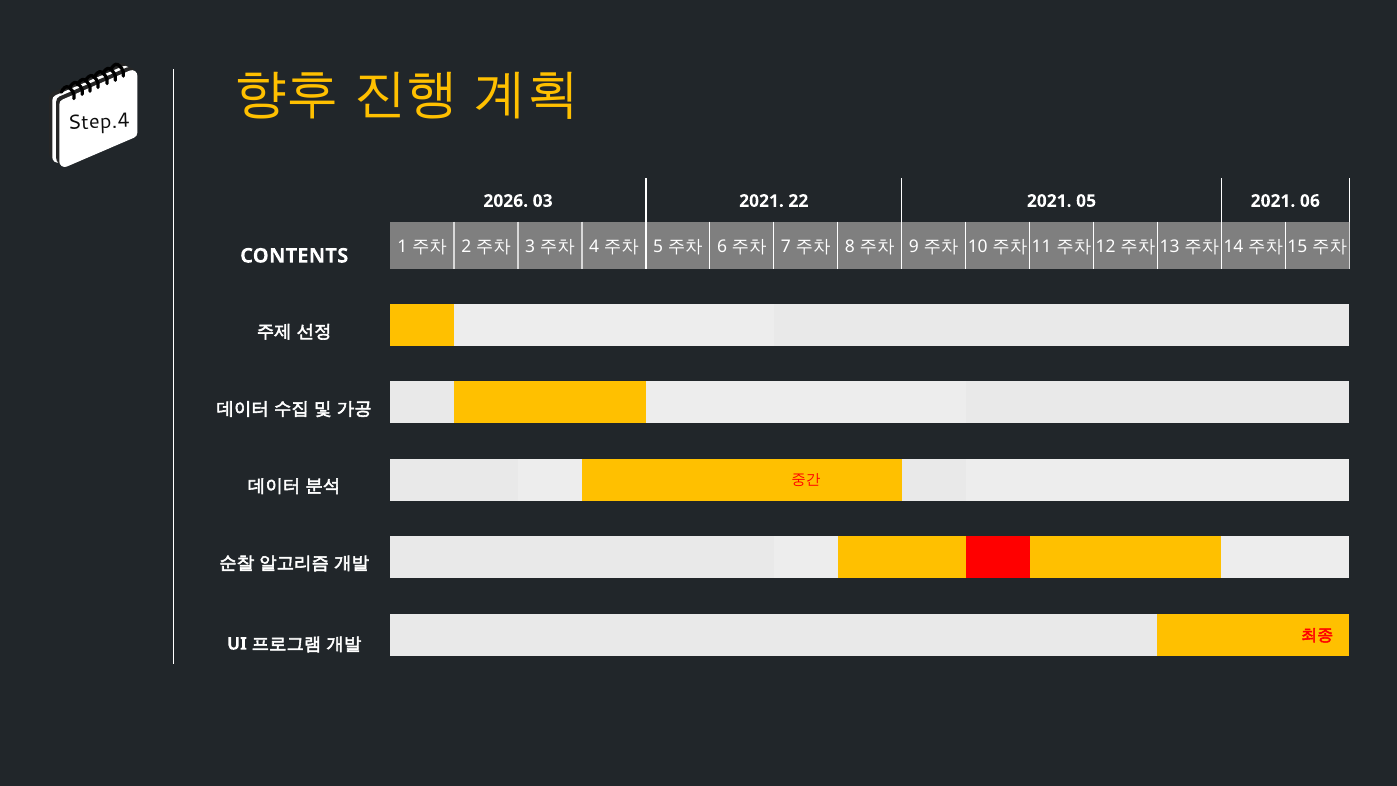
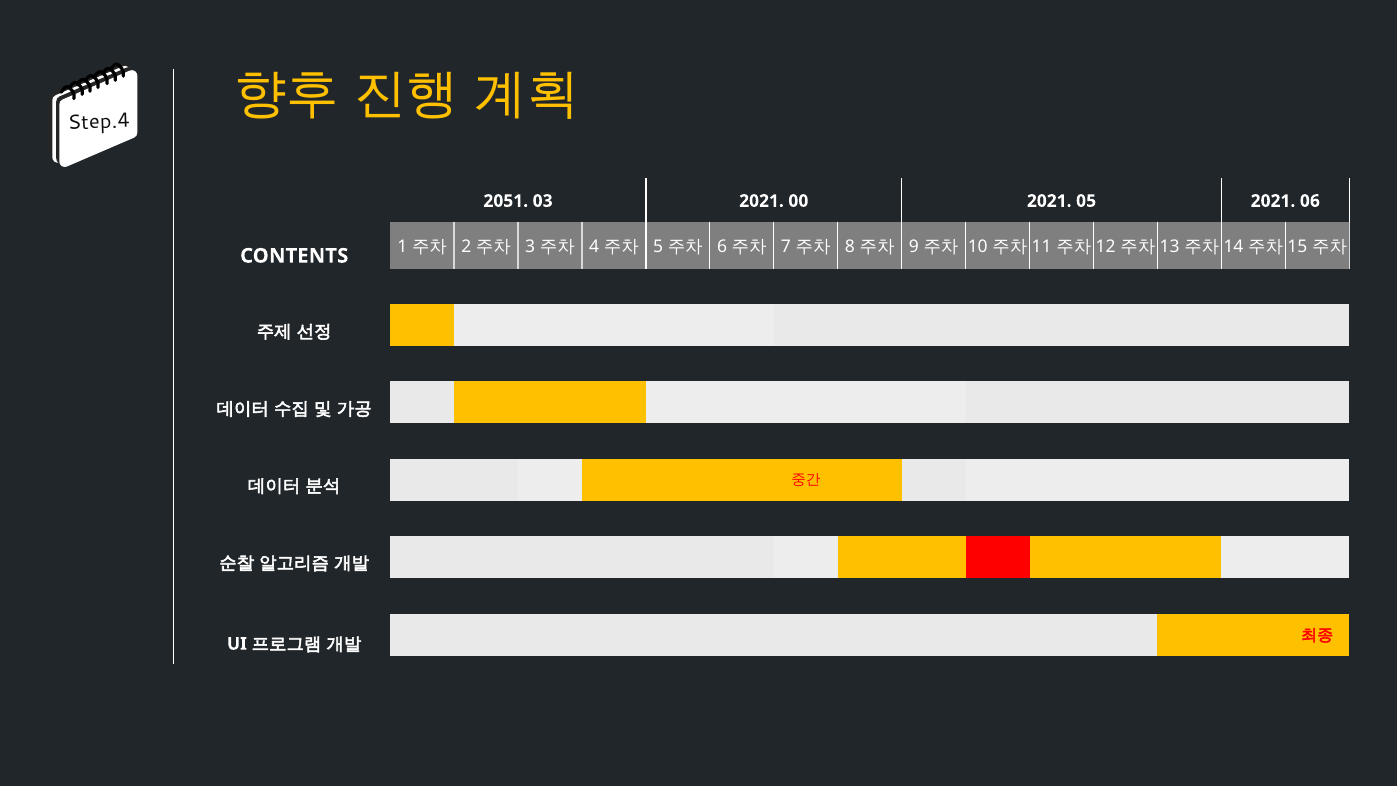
2026: 2026 -> 2051 (506, 201)
22: 22 -> 00 (798, 201)
